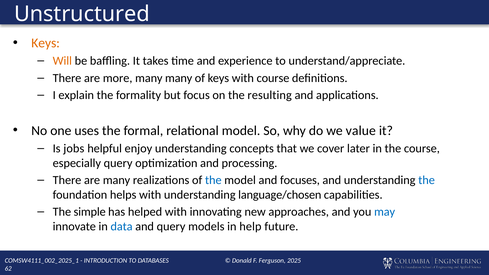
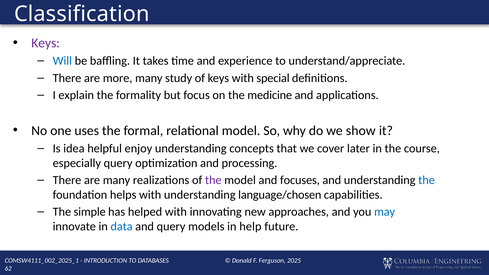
Unstructured: Unstructured -> Classification (82, 14)
Keys colour: orange -> purple (46, 43)
Will colour: orange -> blue (62, 61)
many many: many -> study (179, 78)
with course: course -> special (273, 78)
resulting: resulting -> medicine (270, 95)
value: value -> show (361, 131)
jobs: jobs -> idea (74, 148)
the colour: blue -> purple (213, 180)
